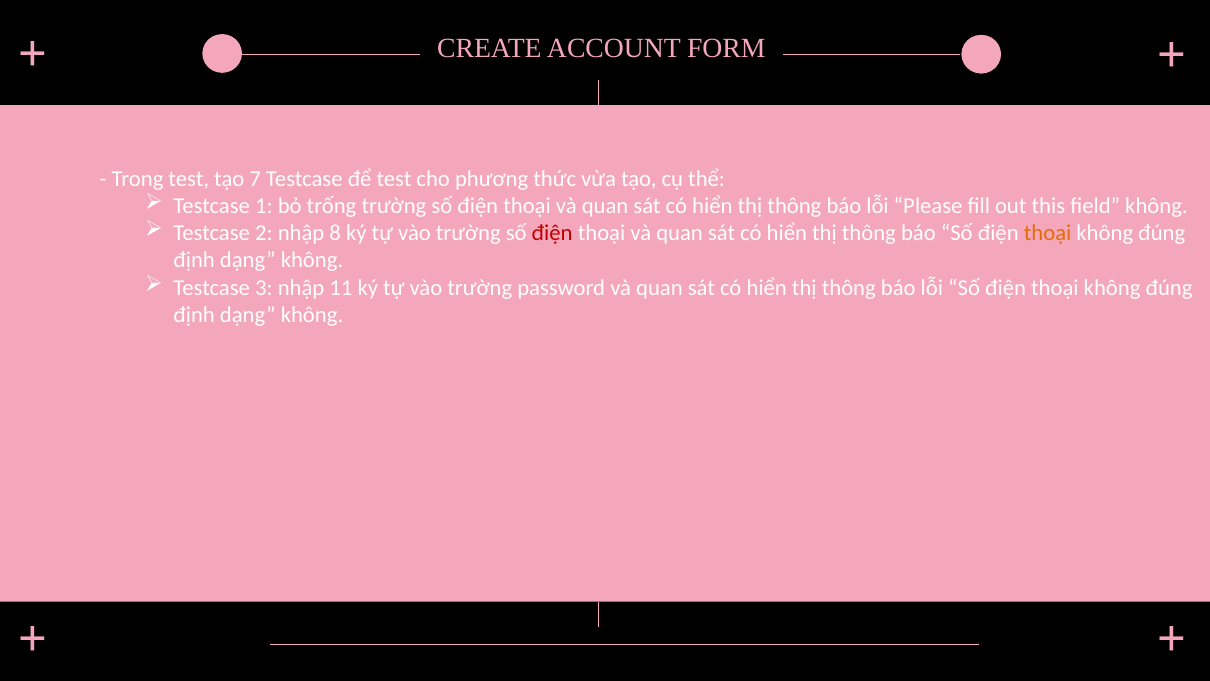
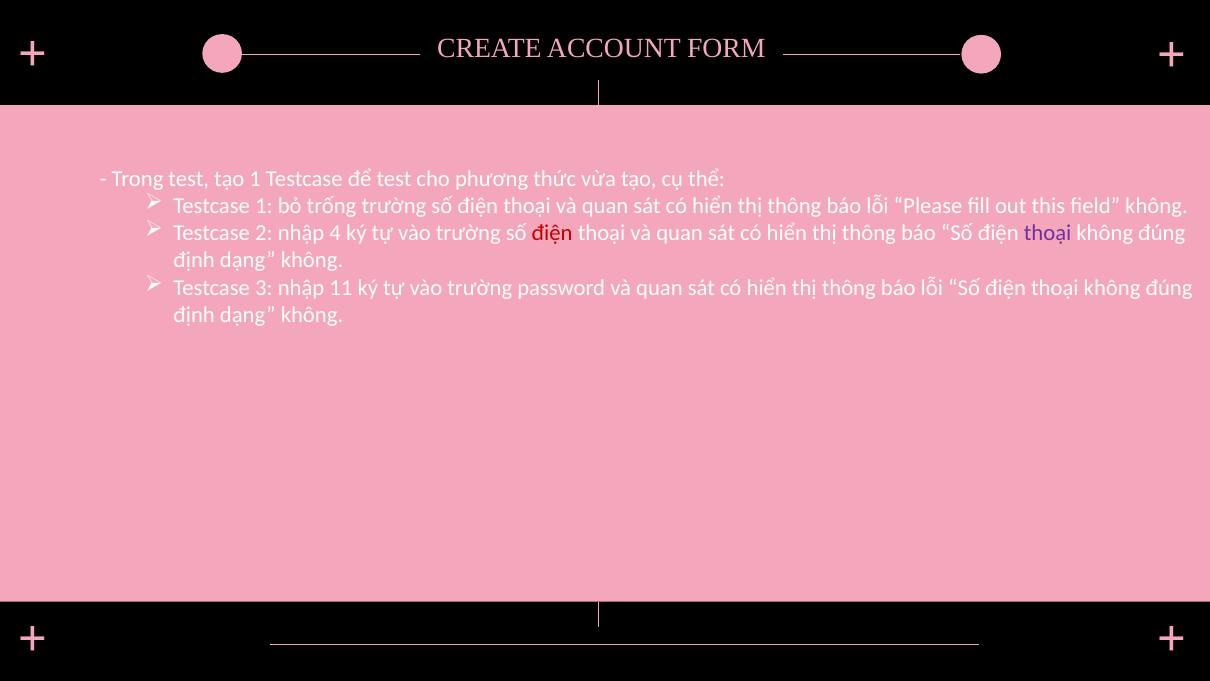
tạo 7: 7 -> 1 (255, 179)
8: 8 -> 4 (335, 233)
thoại colour: orange -> purple (1048, 233)
